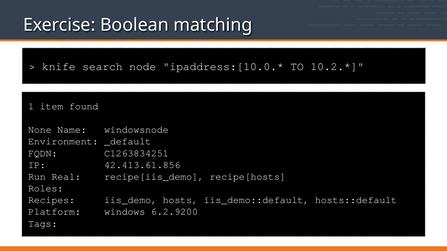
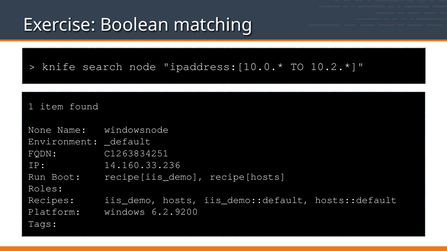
42.413.61.856: 42.413.61.856 -> 14.160.33.236 (142, 165)
Real: Real -> Boot (66, 177)
